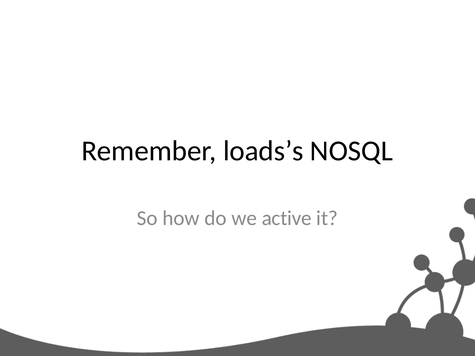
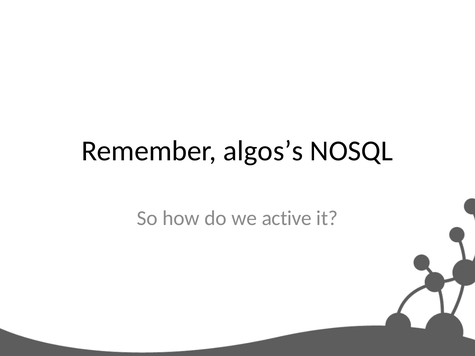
loads’s: loads’s -> algos’s (263, 151)
